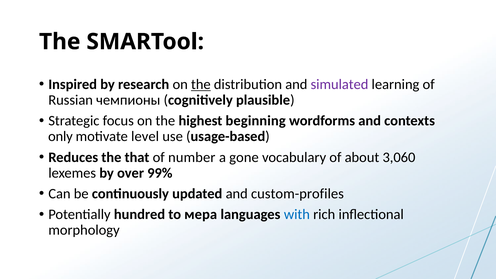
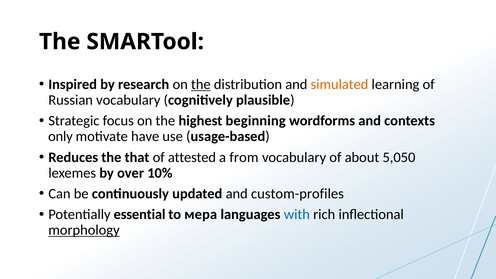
simulated colour: purple -> orange (339, 84)
Russian чемпионы: чемпионы -> vocabulary (128, 100)
level: level -> have (145, 137)
number: number -> attested (192, 157)
gone: gone -> from (244, 157)
3,060: 3,060 -> 5,050 (399, 157)
99%: 99% -> 10% (160, 173)
hundred: hundred -> essential (140, 215)
morphology underline: none -> present (84, 230)
